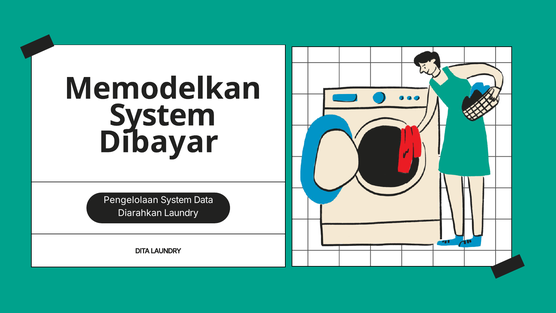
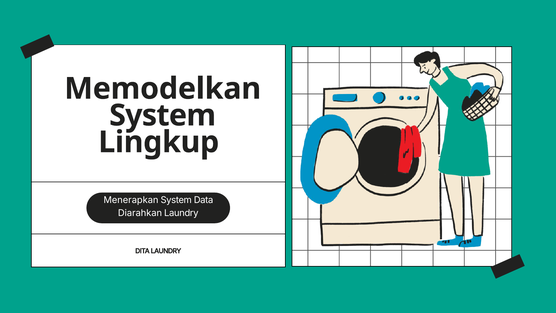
Dibayar: Dibayar -> Lingkup (159, 142)
Pengelolaan: Pengelolaan -> Menerapkan (131, 200)
